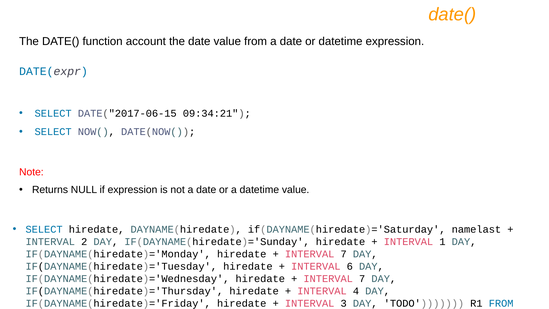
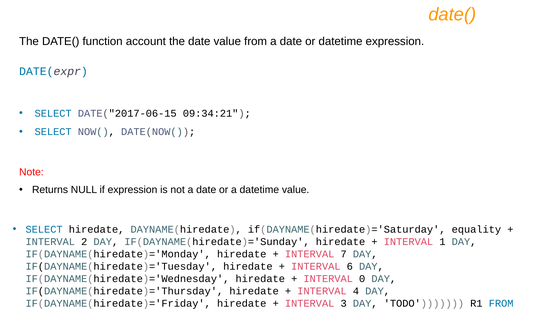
namelast: namelast -> equality (476, 229)
7: 7 -> 0 (362, 279)
